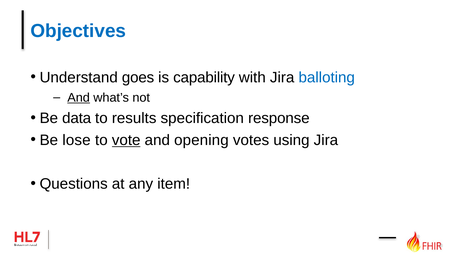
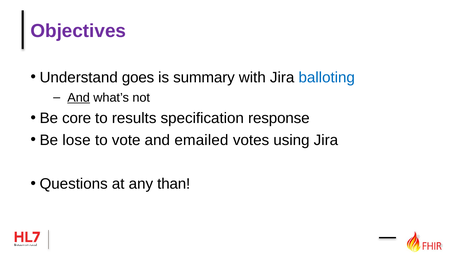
Objectives colour: blue -> purple (78, 31)
capability: capability -> summary (204, 78)
data: data -> core (77, 118)
vote underline: present -> none (126, 140)
opening: opening -> emailed (201, 140)
item: item -> than (174, 184)
